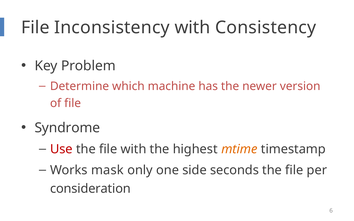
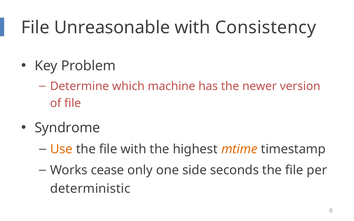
Inconsistency: Inconsistency -> Unreasonable (112, 28)
Use colour: red -> orange (61, 149)
mask: mask -> cease (107, 170)
consideration: consideration -> deterministic (90, 189)
